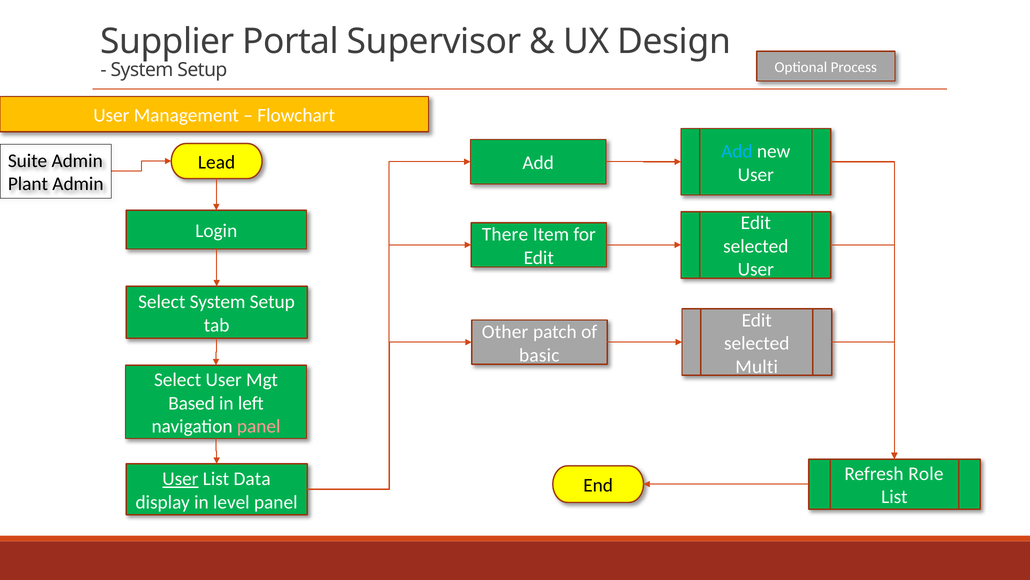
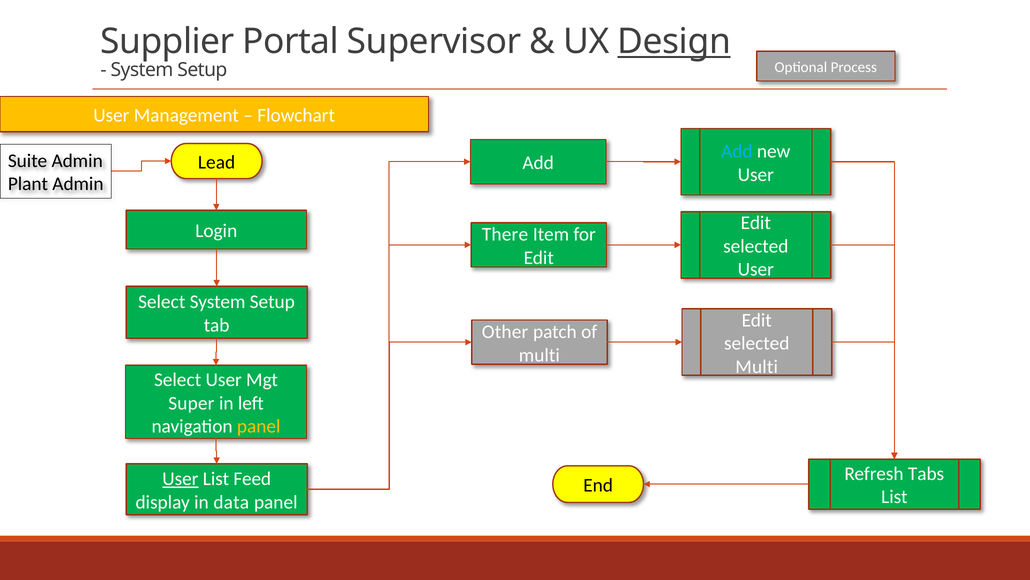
Design underline: none -> present (674, 42)
basic: basic -> multi (539, 355)
Based: Based -> Super (191, 403)
panel colour: pink -> yellow (259, 426)
Role: Role -> Tabs (926, 473)
Data: Data -> Feed (252, 478)
level: level -> data (231, 502)
